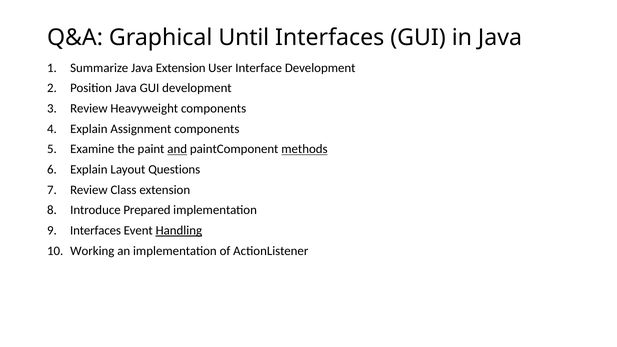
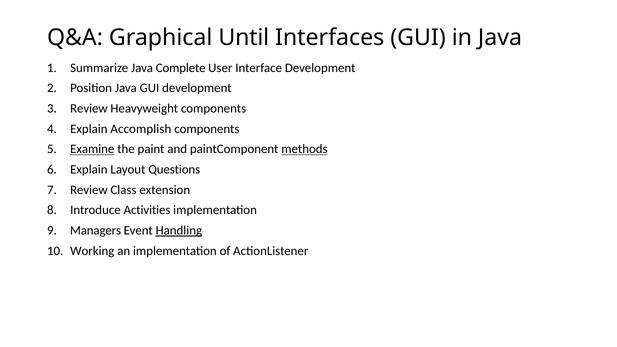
Java Extension: Extension -> Complete (181, 68)
Assignment: Assignment -> Accomplish (141, 129)
Examine underline: none -> present (92, 149)
and underline: present -> none (177, 149)
Prepared: Prepared -> Activities (147, 210)
Interfaces: Interfaces -> Managers (96, 231)
